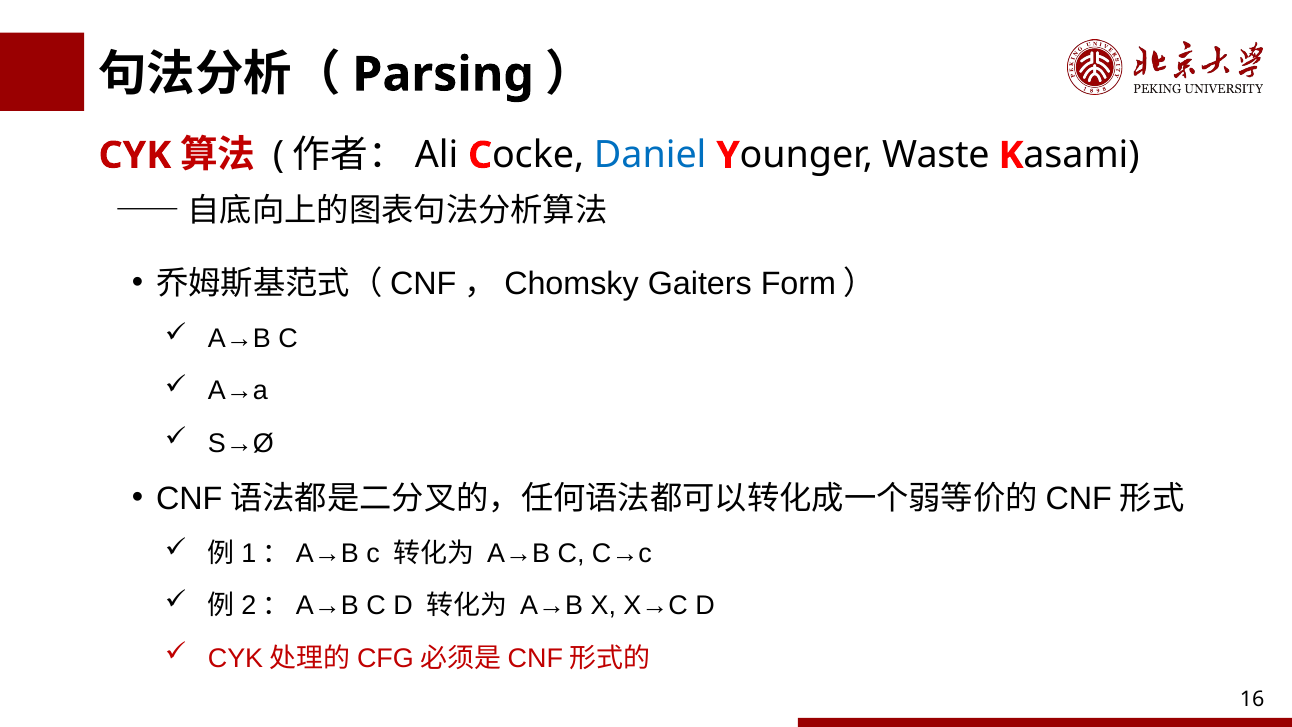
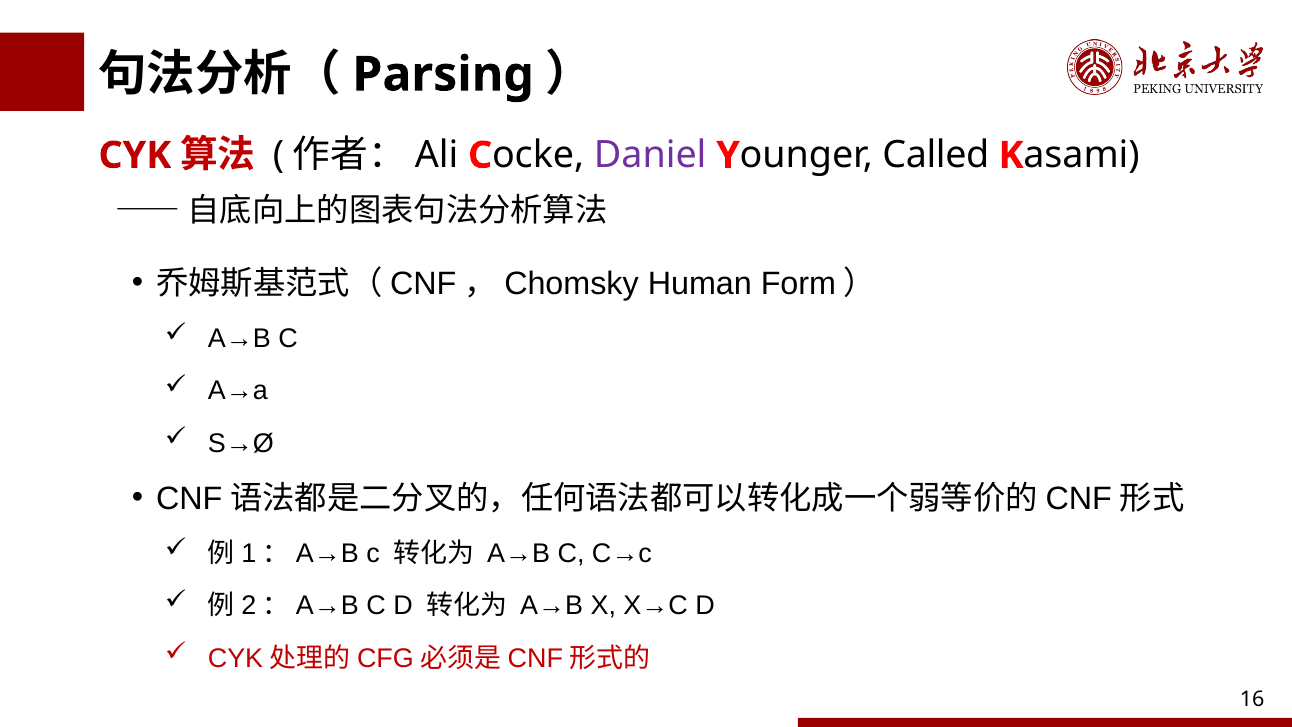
Daniel colour: blue -> purple (650, 155)
Waste: Waste -> Called (936, 155)
Gaiters: Gaiters -> Human (700, 283)
